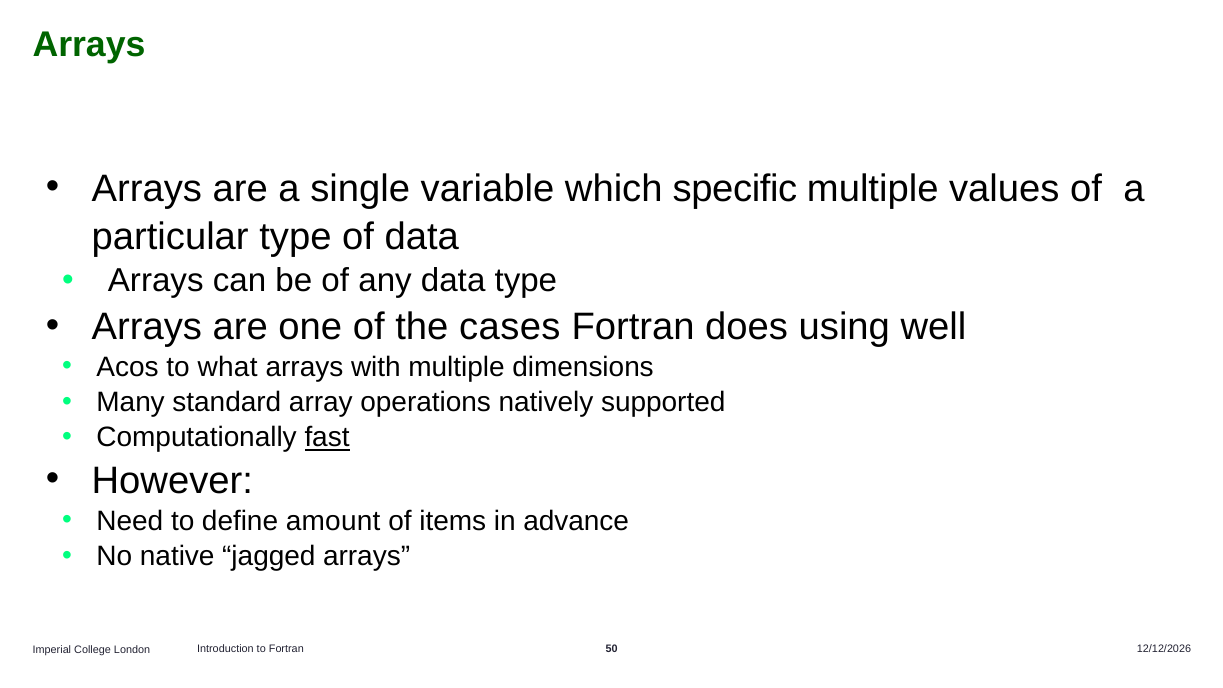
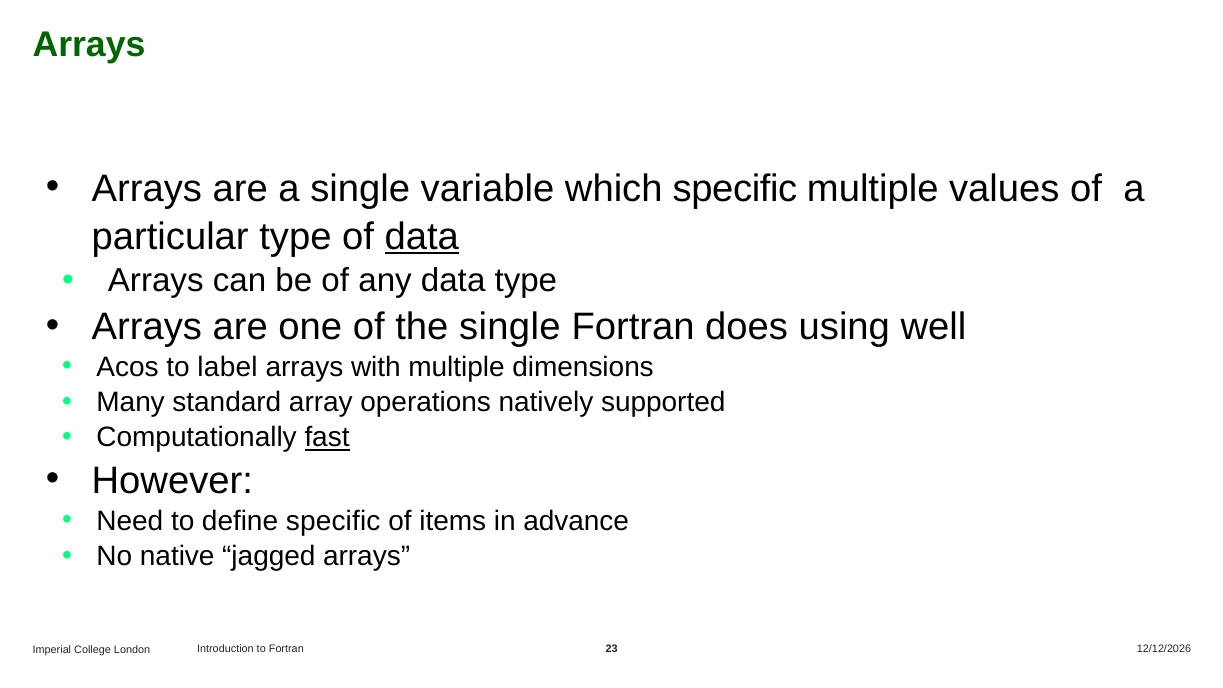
data underline: none -> present (422, 237)
the cases: cases -> single (510, 326)
what: what -> label (228, 367)
define amount: amount -> specific (333, 521)
50: 50 -> 23 (612, 649)
